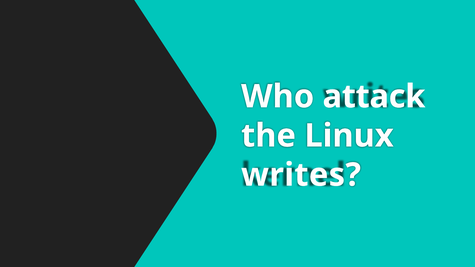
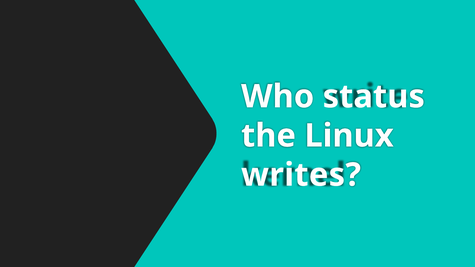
attack: attack -> status (374, 97)
